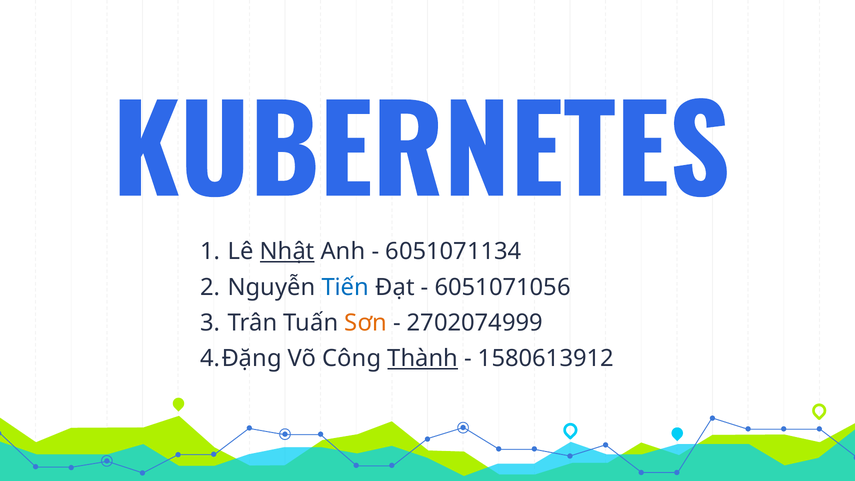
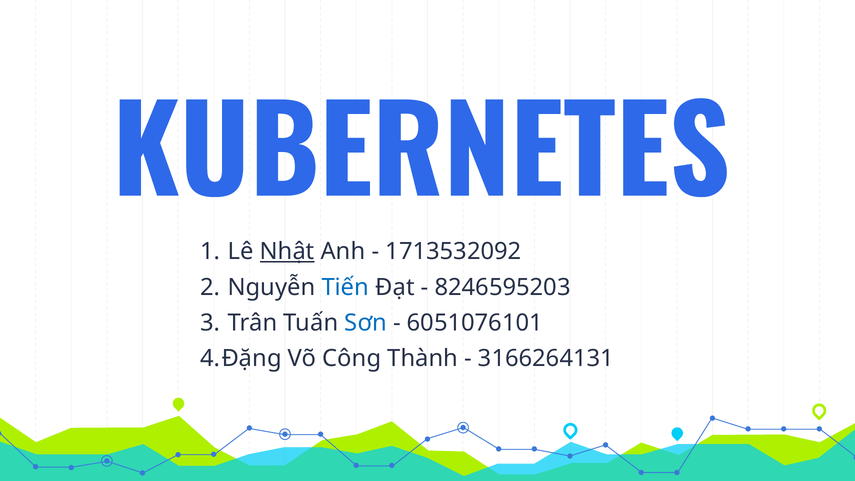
6051071134: 6051071134 -> 1713532092 (453, 251)
6051071056: 6051071056 -> 8246595203 (503, 287)
Sơn colour: orange -> blue (366, 323)
2702074999: 2702074999 -> 6051076101 (475, 323)
Thành underline: present -> none (423, 358)
1580613912: 1580613912 -> 3166264131 (546, 358)
